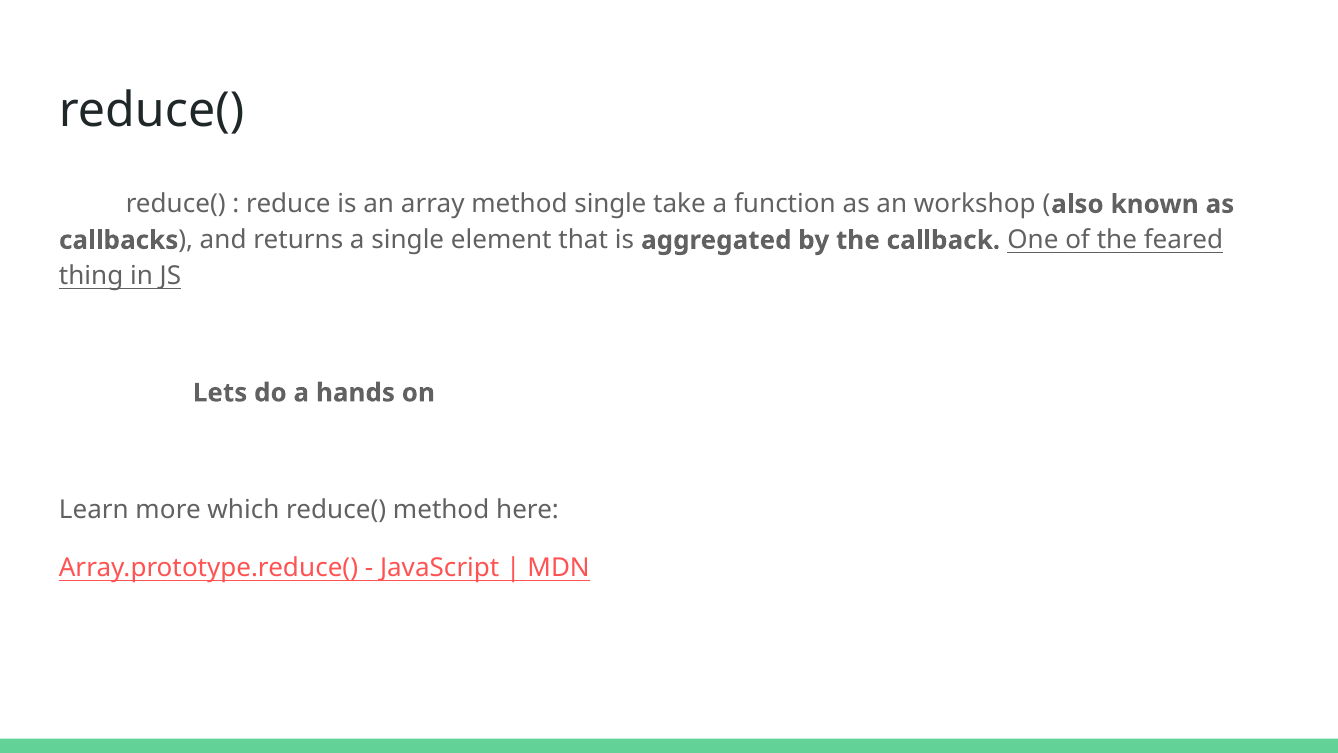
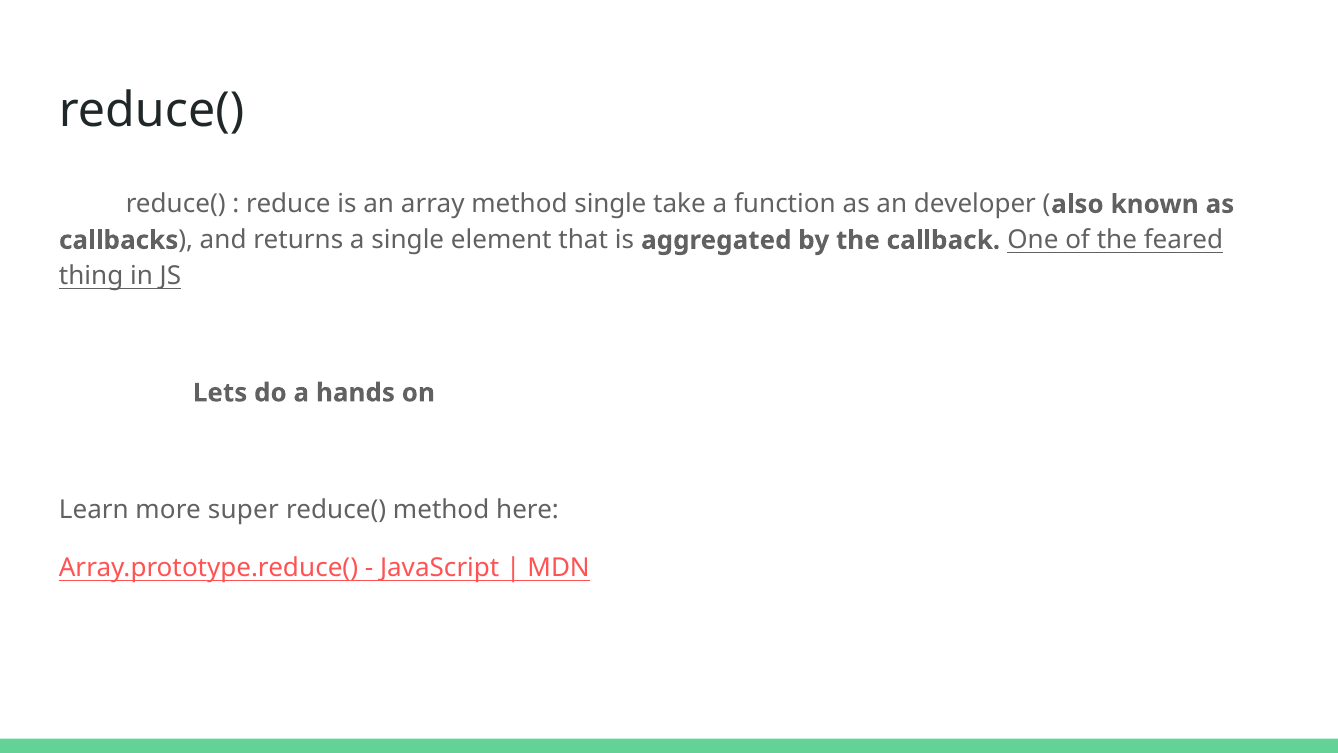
workshop: workshop -> developer (975, 204)
which: which -> super (243, 509)
